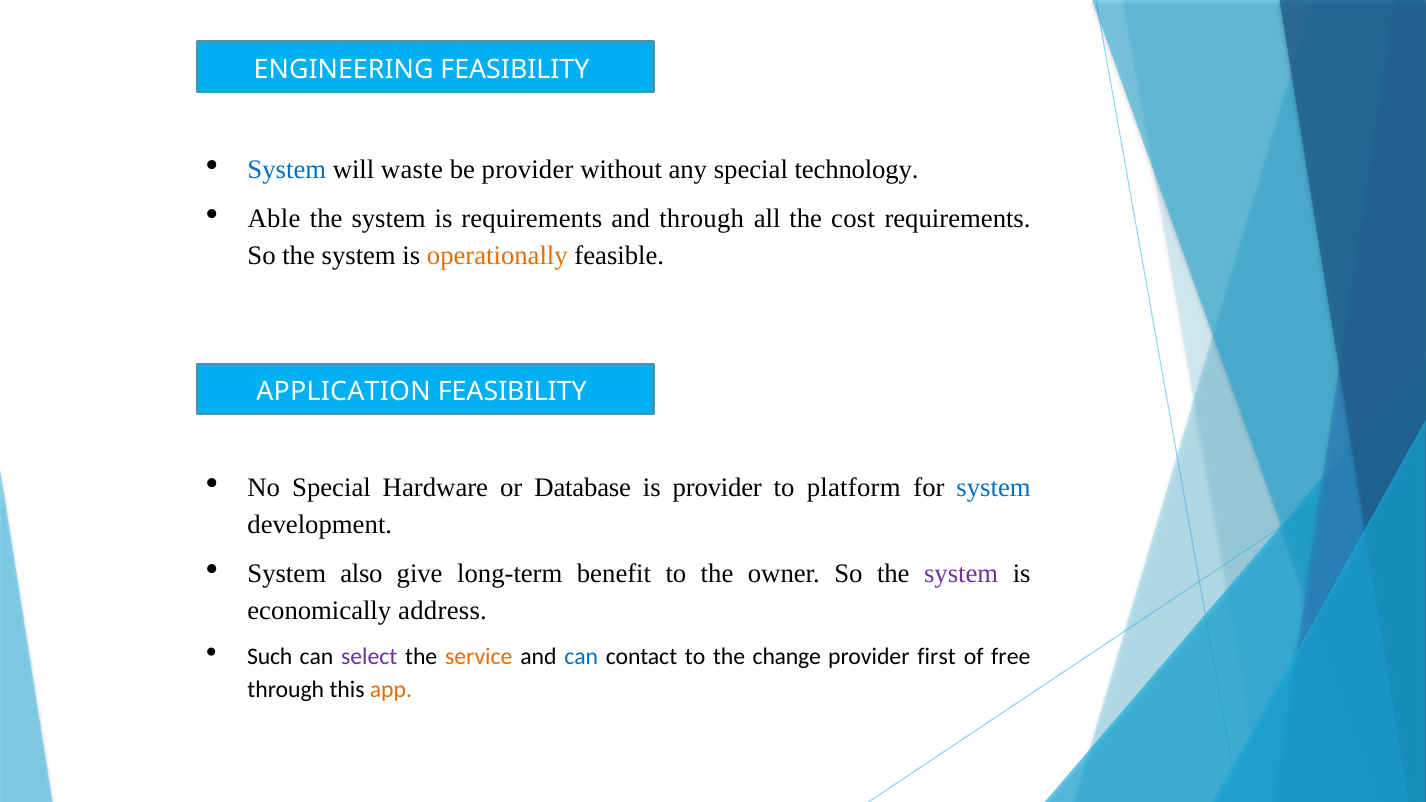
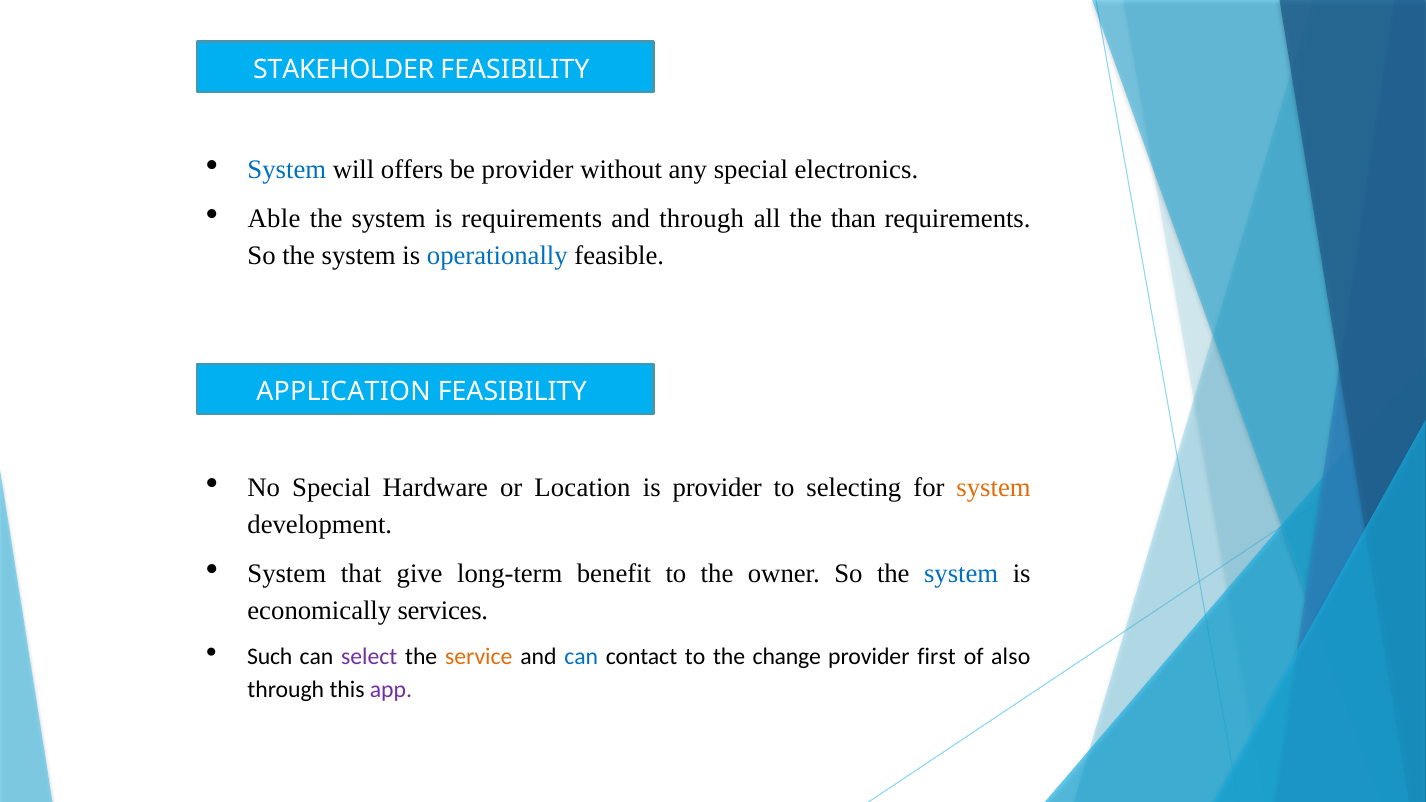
ENGINEERING: ENGINEERING -> STAKEHOLDER (344, 70)
waste: waste -> offers (412, 170)
technology: technology -> electronics (856, 170)
cost: cost -> than (853, 219)
operationally colour: orange -> blue (497, 255)
Database: Database -> Location (583, 488)
platform: platform -> selecting (854, 488)
system colour: blue -> orange (994, 488)
also: also -> that (361, 574)
system colour: purple -> blue (961, 574)
address: address -> services (443, 611)
free: free -> also (1011, 657)
app colour: orange -> purple (391, 690)
